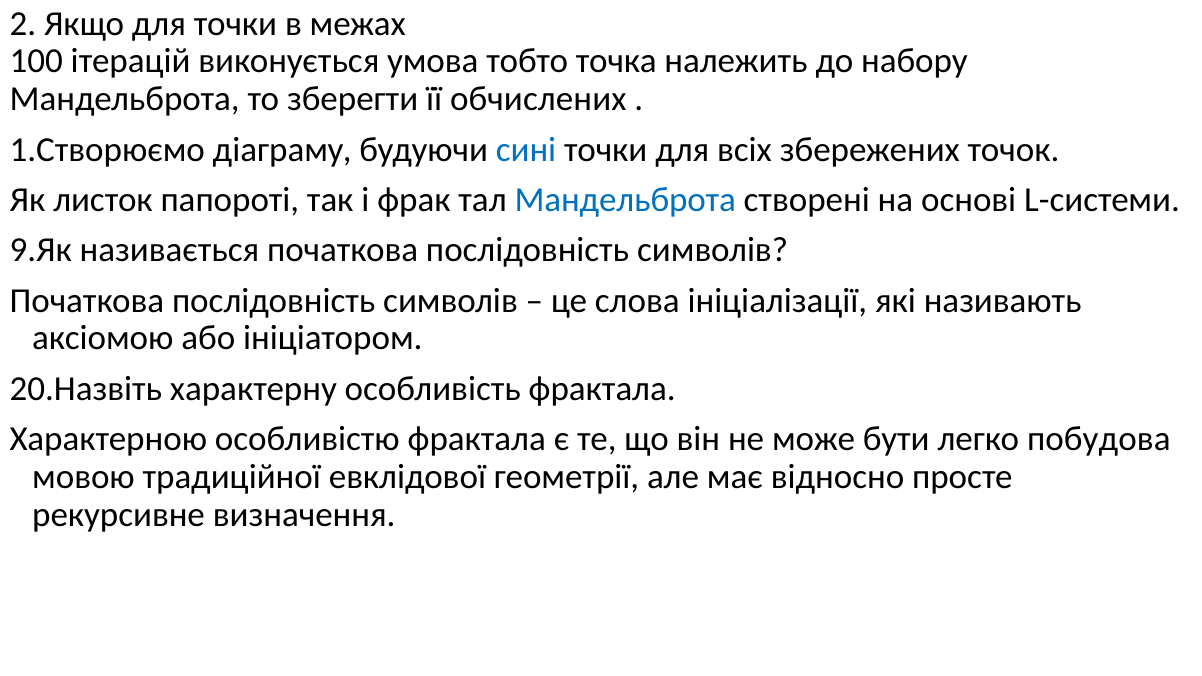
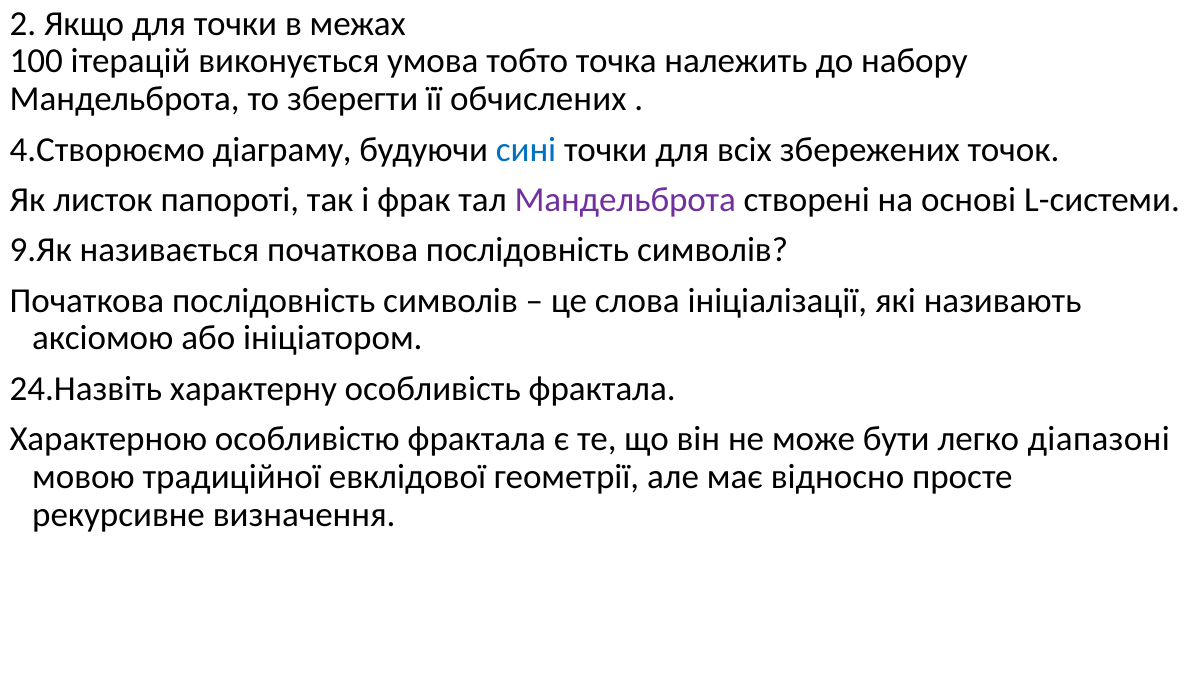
1.Створюємо: 1.Створюємо -> 4.Створюємо (107, 150)
Мандельброта colour: blue -> purple (625, 200)
20.Назвіть: 20.Назвіть -> 24.Назвіть (86, 389)
побудова: побудова -> діапазоні (1099, 439)
